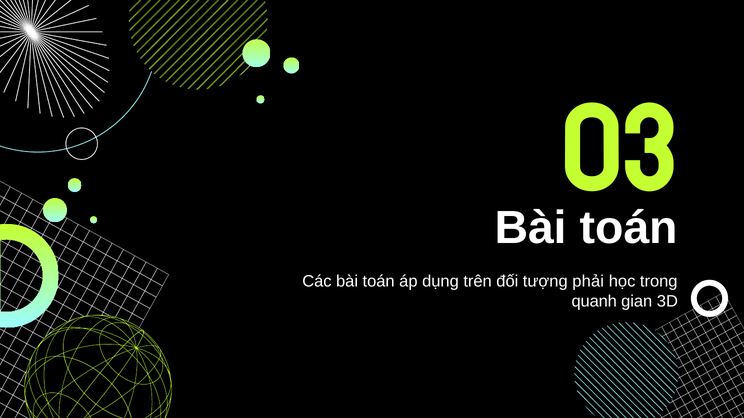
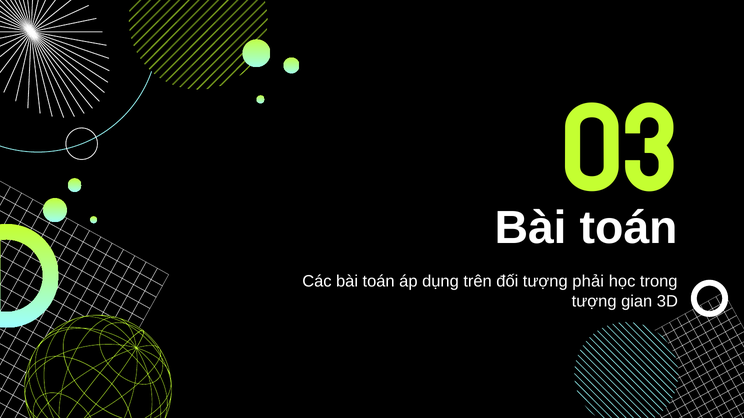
quanh: quanh -> tượng (594, 302)
